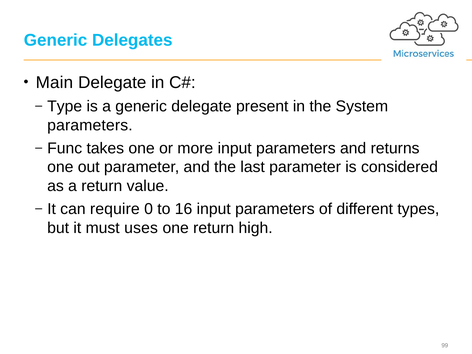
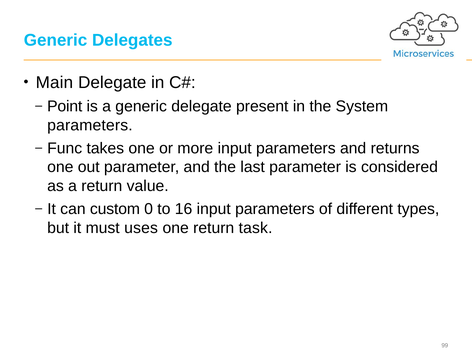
Type: Type -> Point (65, 106)
require: require -> custom (115, 209)
high: high -> task (256, 228)
